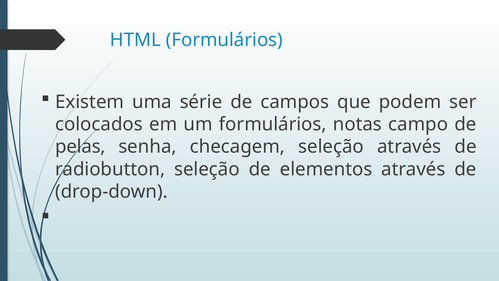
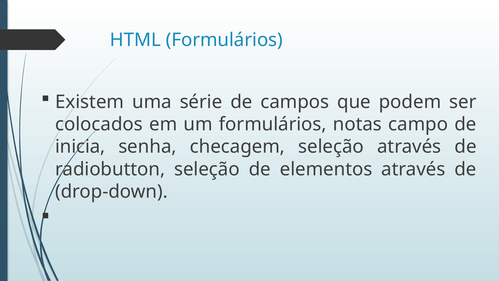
pelas: pelas -> inicia (80, 147)
